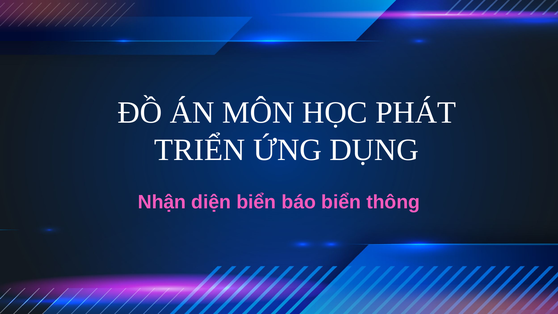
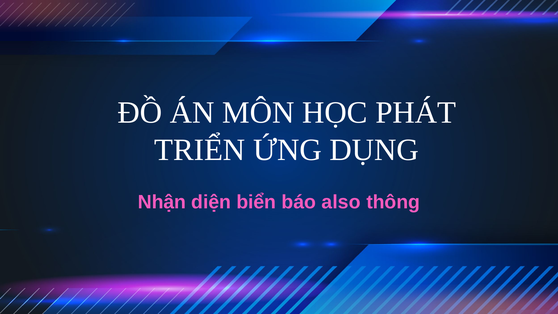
báo biển: biển -> also (341, 202)
